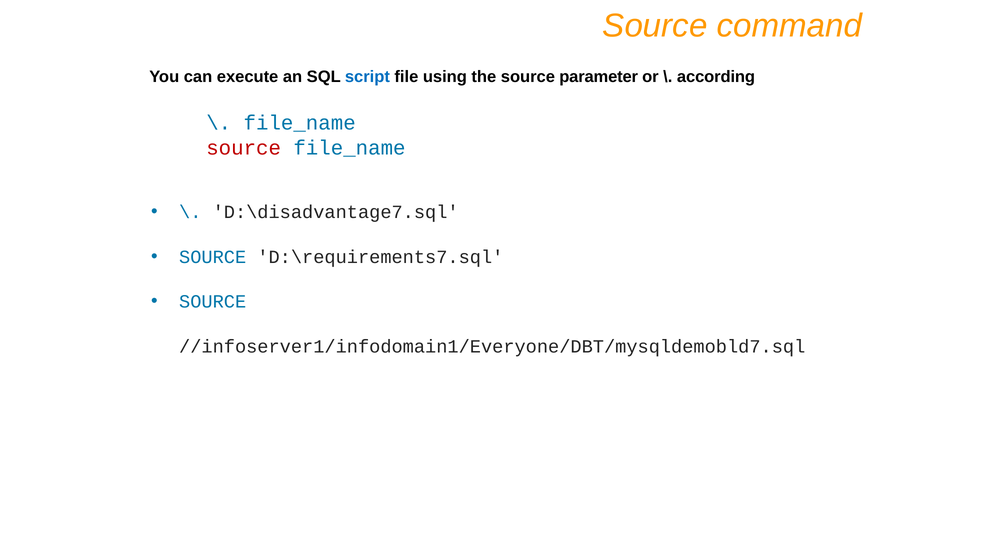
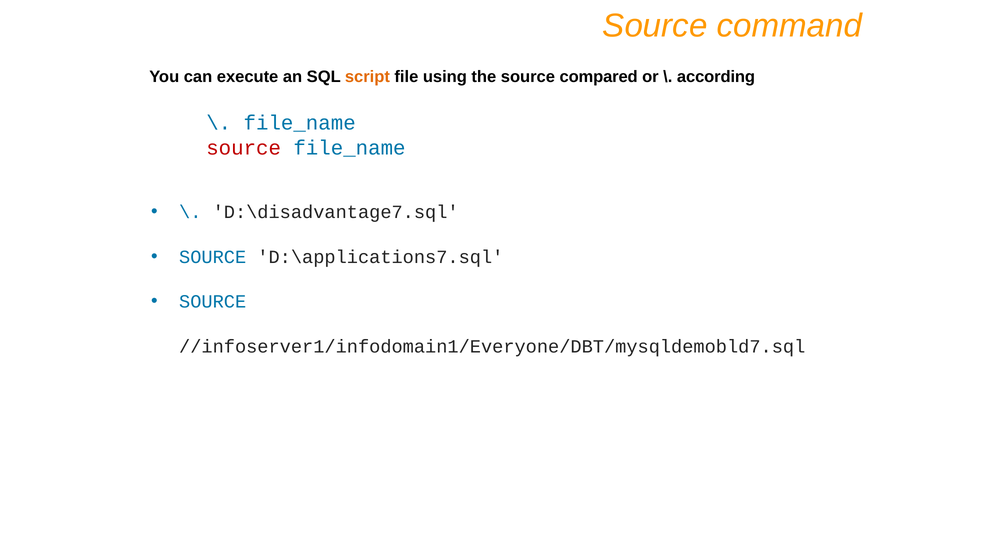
script colour: blue -> orange (367, 77)
parameter: parameter -> compared (599, 77)
D:\requirements7.sql: D:\requirements7.sql -> D:\applications7.sql (380, 257)
